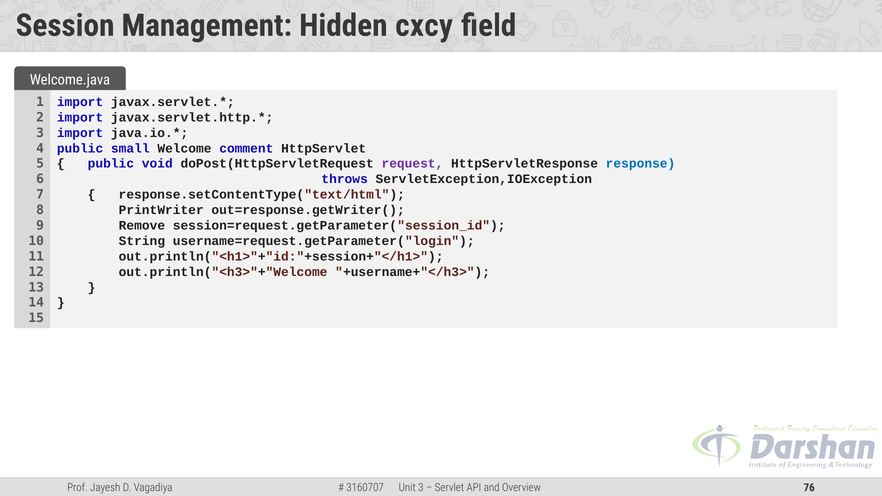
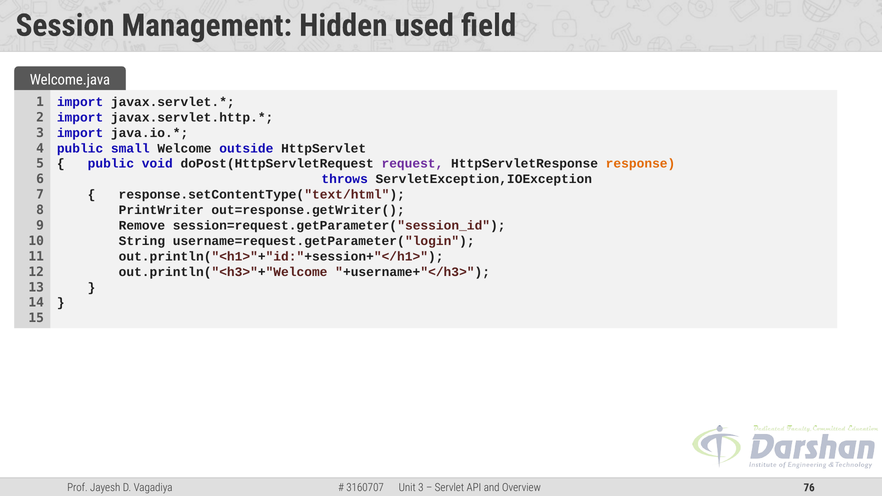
cxcy: cxcy -> used (424, 26)
comment: comment -> outside (246, 148)
response colour: blue -> orange (641, 164)
